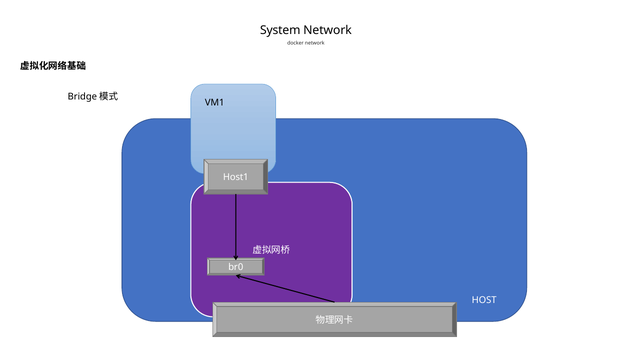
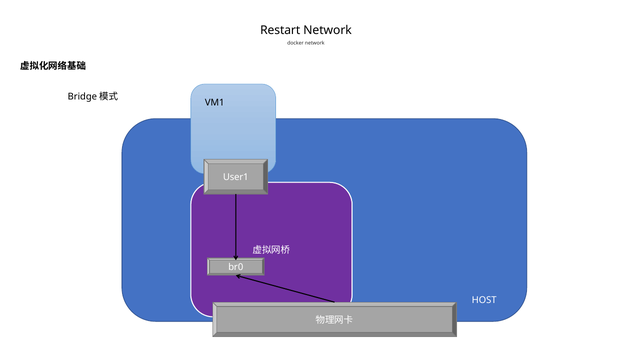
System: System -> Restart (280, 30)
Host1: Host1 -> User1 (236, 177)
